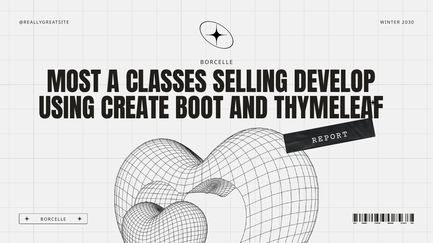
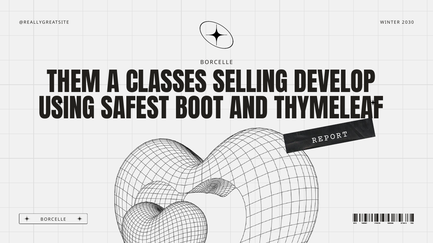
MOST: MOST -> THEM (74, 84)
CREATE: CREATE -> SAFEST (135, 110)
